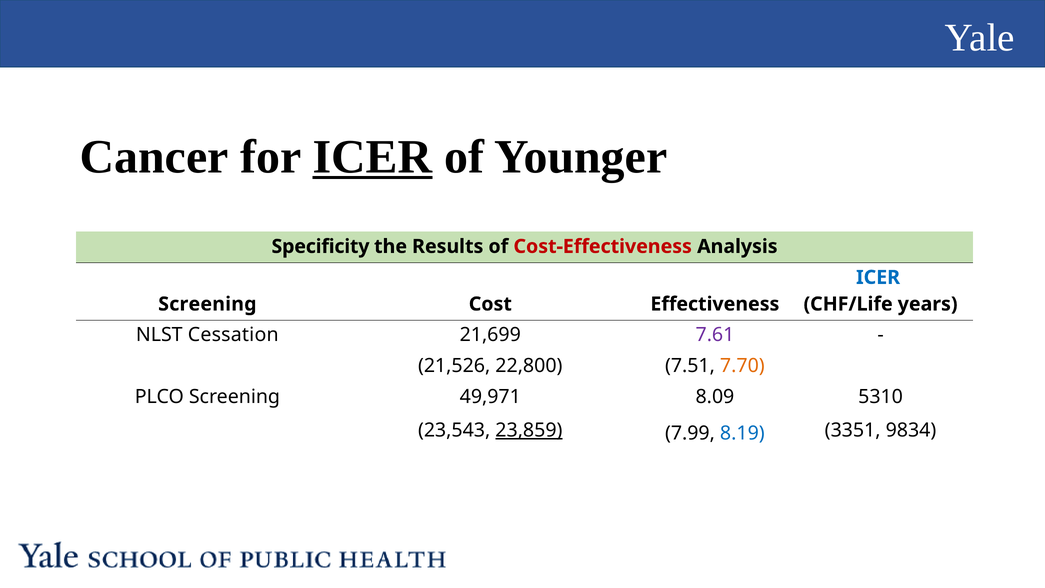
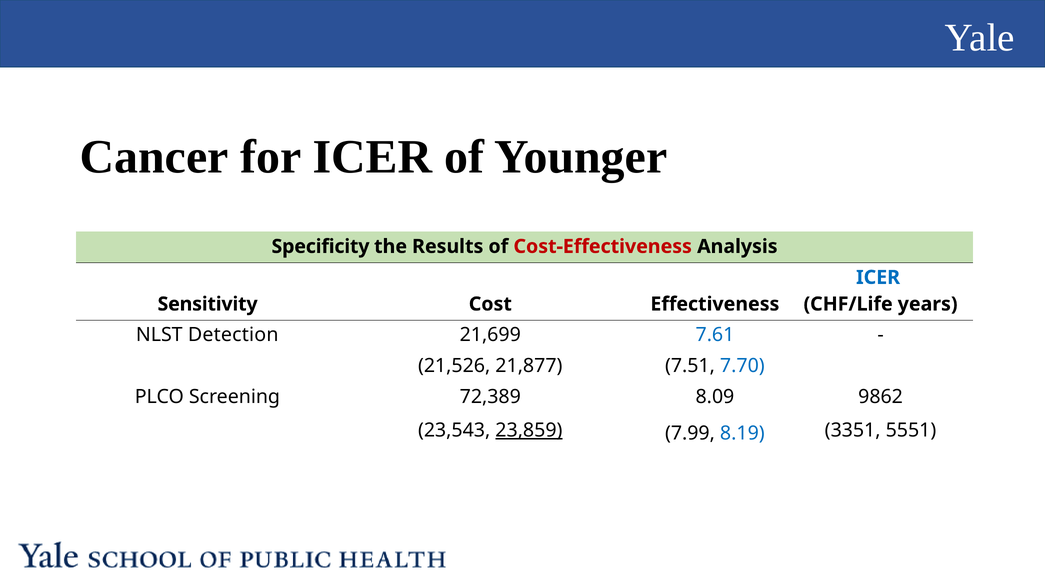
ICER underline: present -> none (373, 157)
Screening: Screening -> Sensitivity (208, 304)
Cessation: Cessation -> Detection (233, 335)
7.61 colour: purple -> blue (715, 335)
22,800: 22,800 -> 21,877 (529, 366)
7.70 colour: orange -> blue (742, 366)
49,971: 49,971 -> 72,389 (490, 397)
5310: 5310 -> 9862 (881, 397)
9834: 9834 -> 5551 (911, 430)
